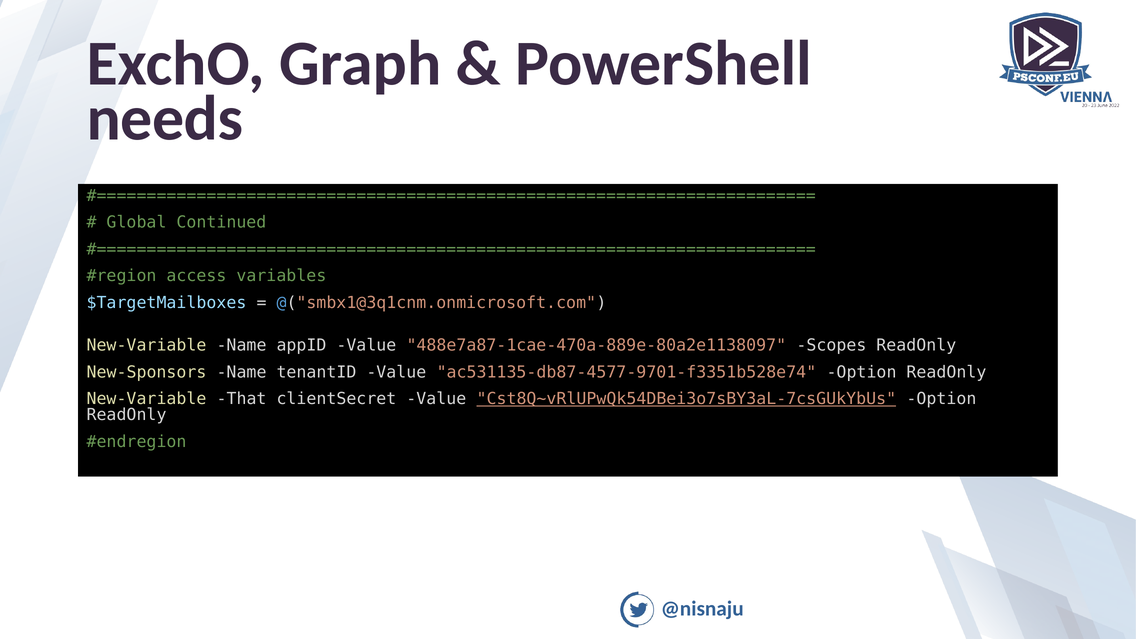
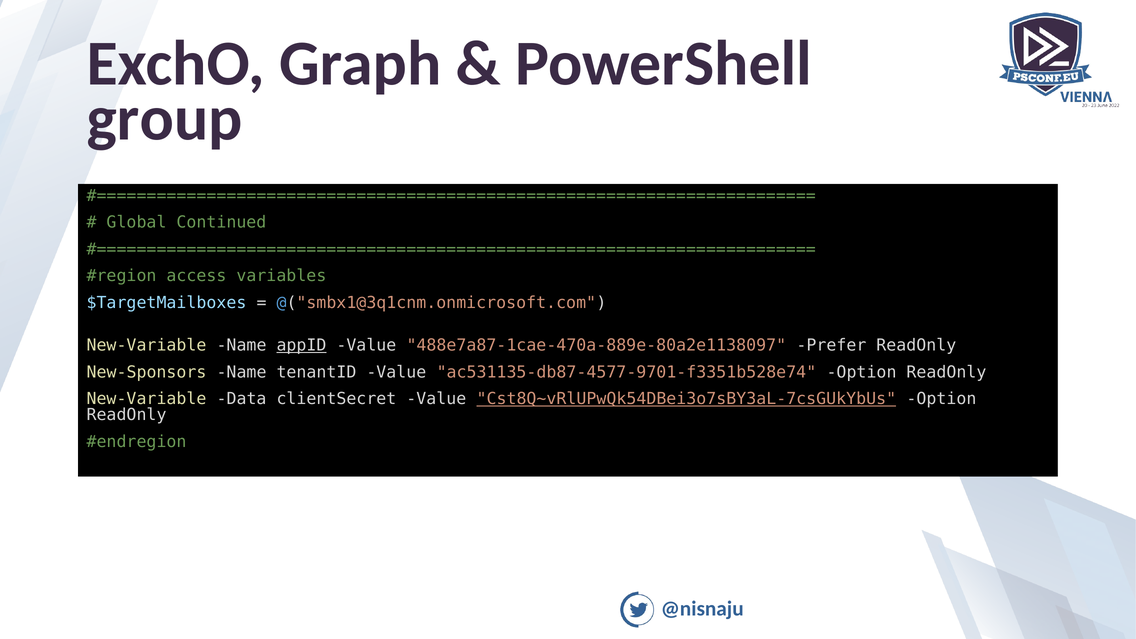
needs: needs -> group (165, 119)
appID underline: none -> present (301, 345)
Scopes: Scopes -> Prefer (831, 345)
That: That -> Data (241, 399)
